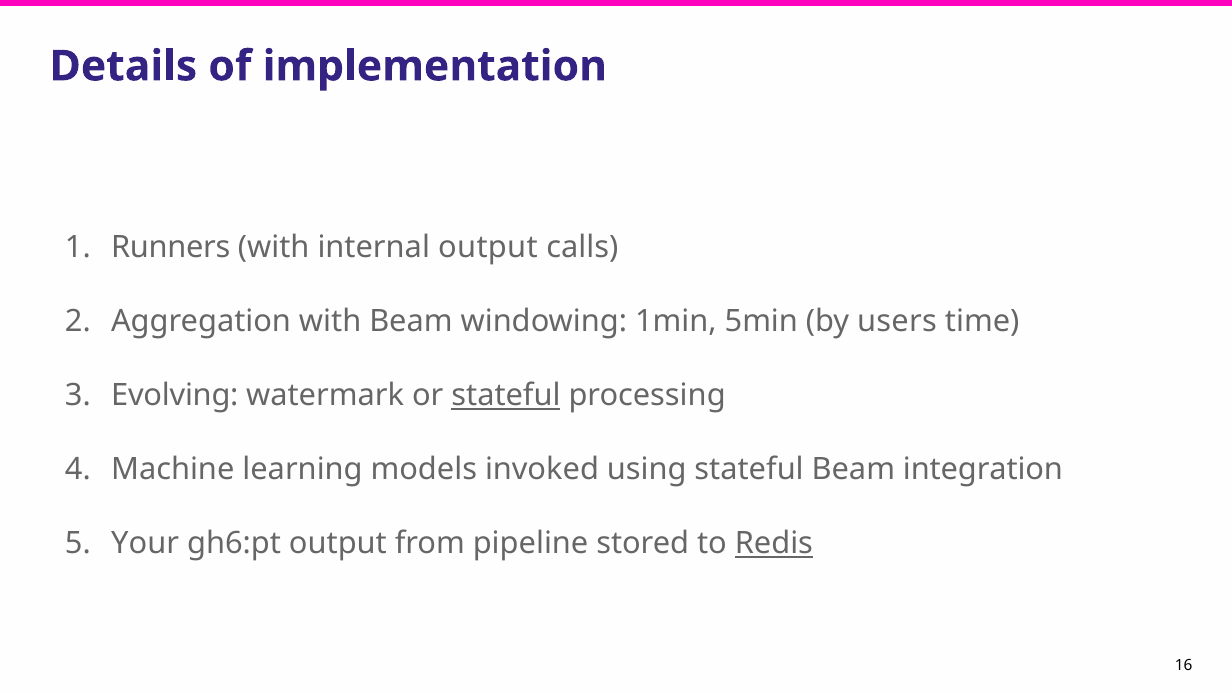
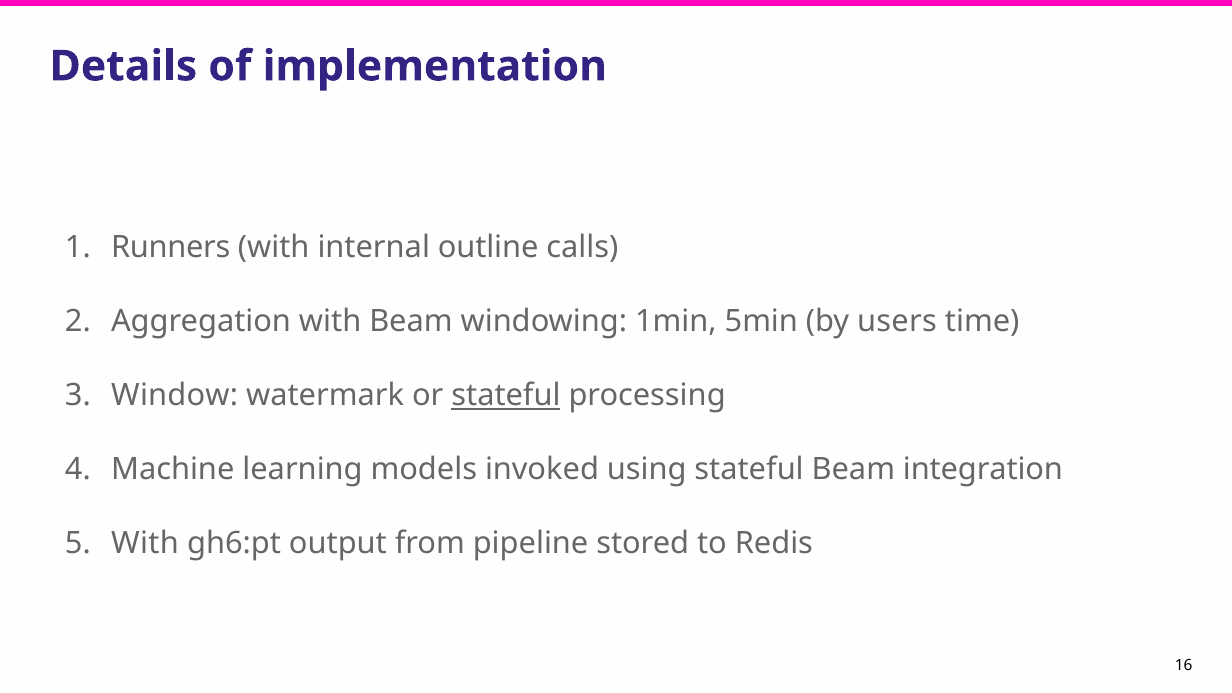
internal output: output -> outline (488, 248)
Evolving: Evolving -> Window (175, 396)
Your: Your -> With (145, 543)
Redis underline: present -> none (774, 543)
